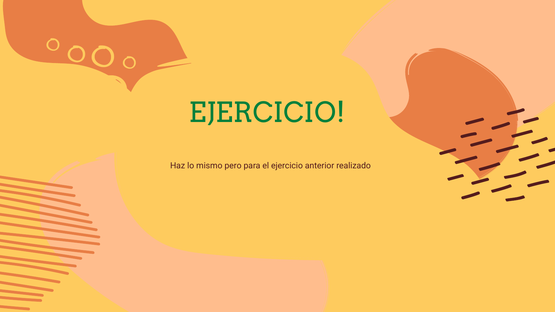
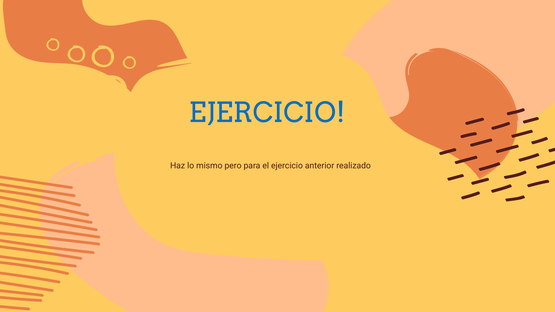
EJERCICIO colour: green -> blue (267, 113)
